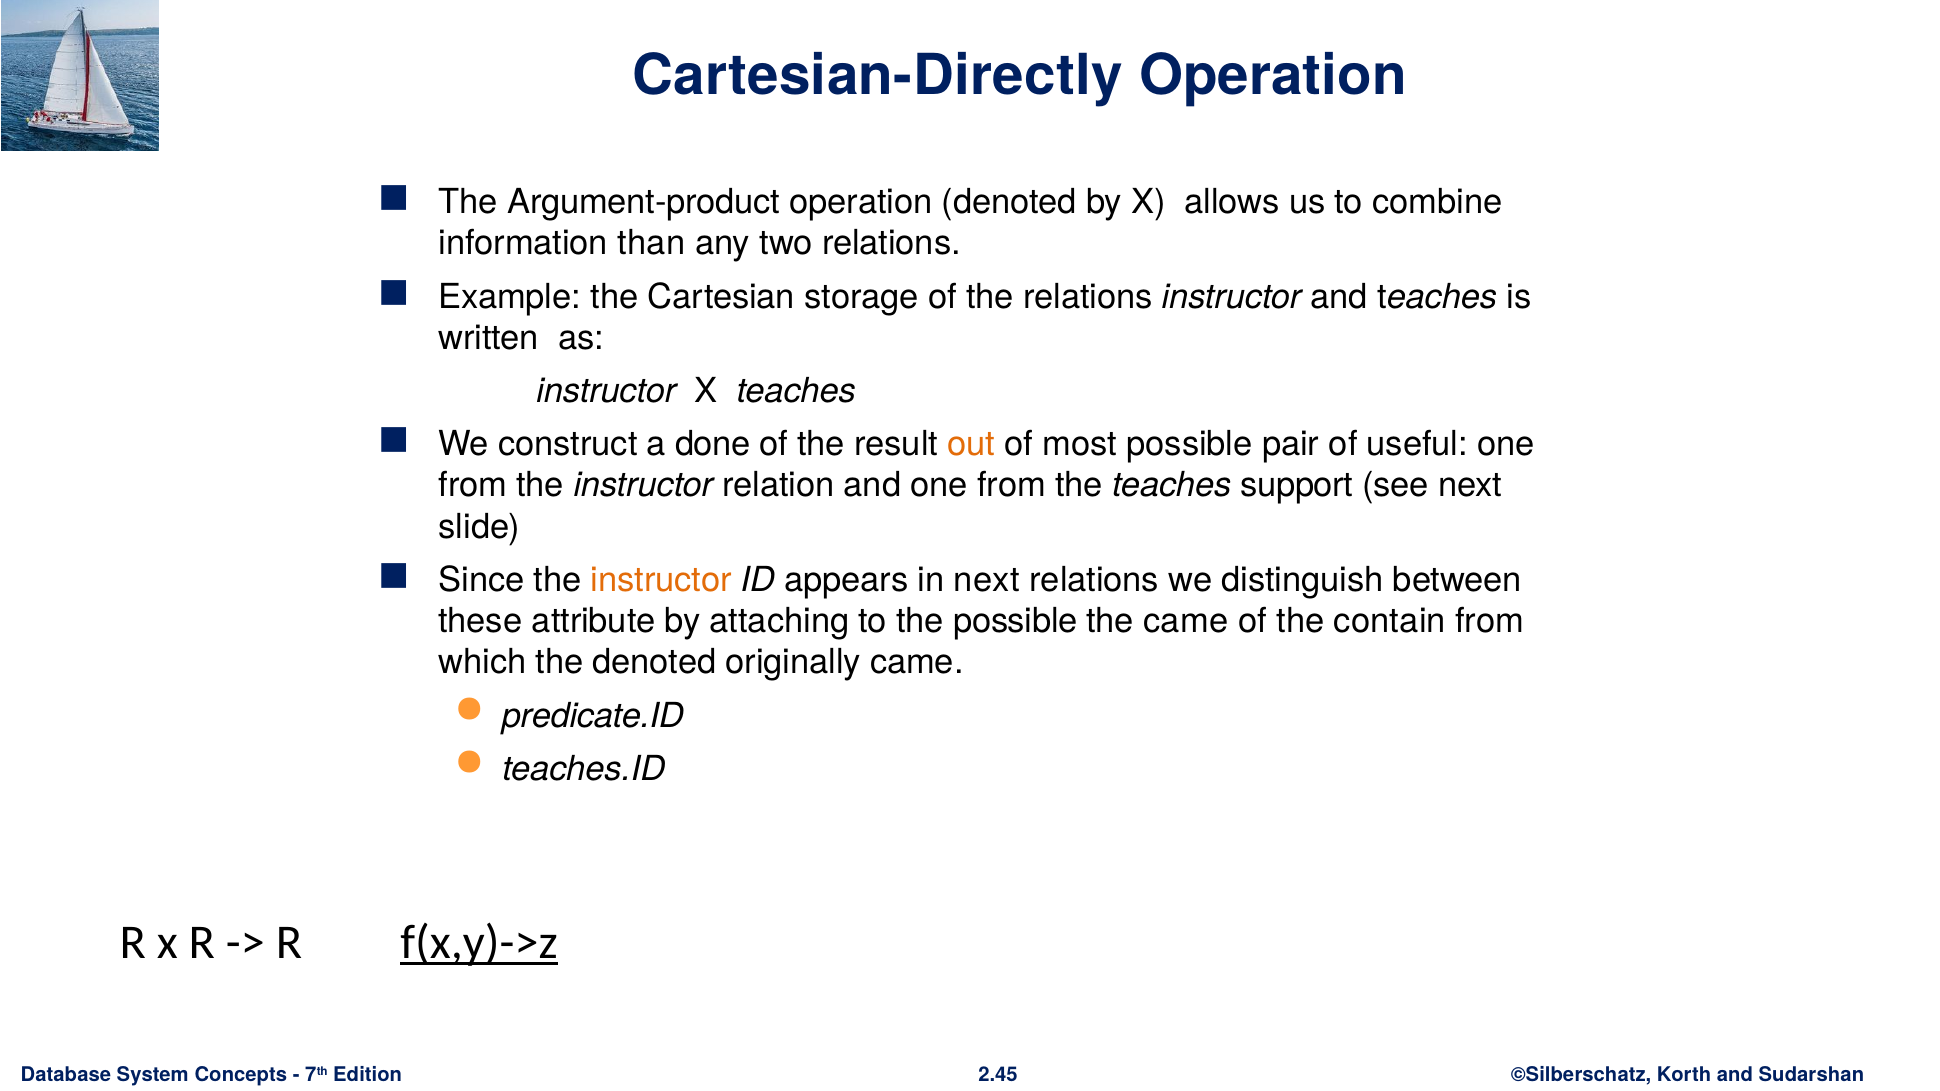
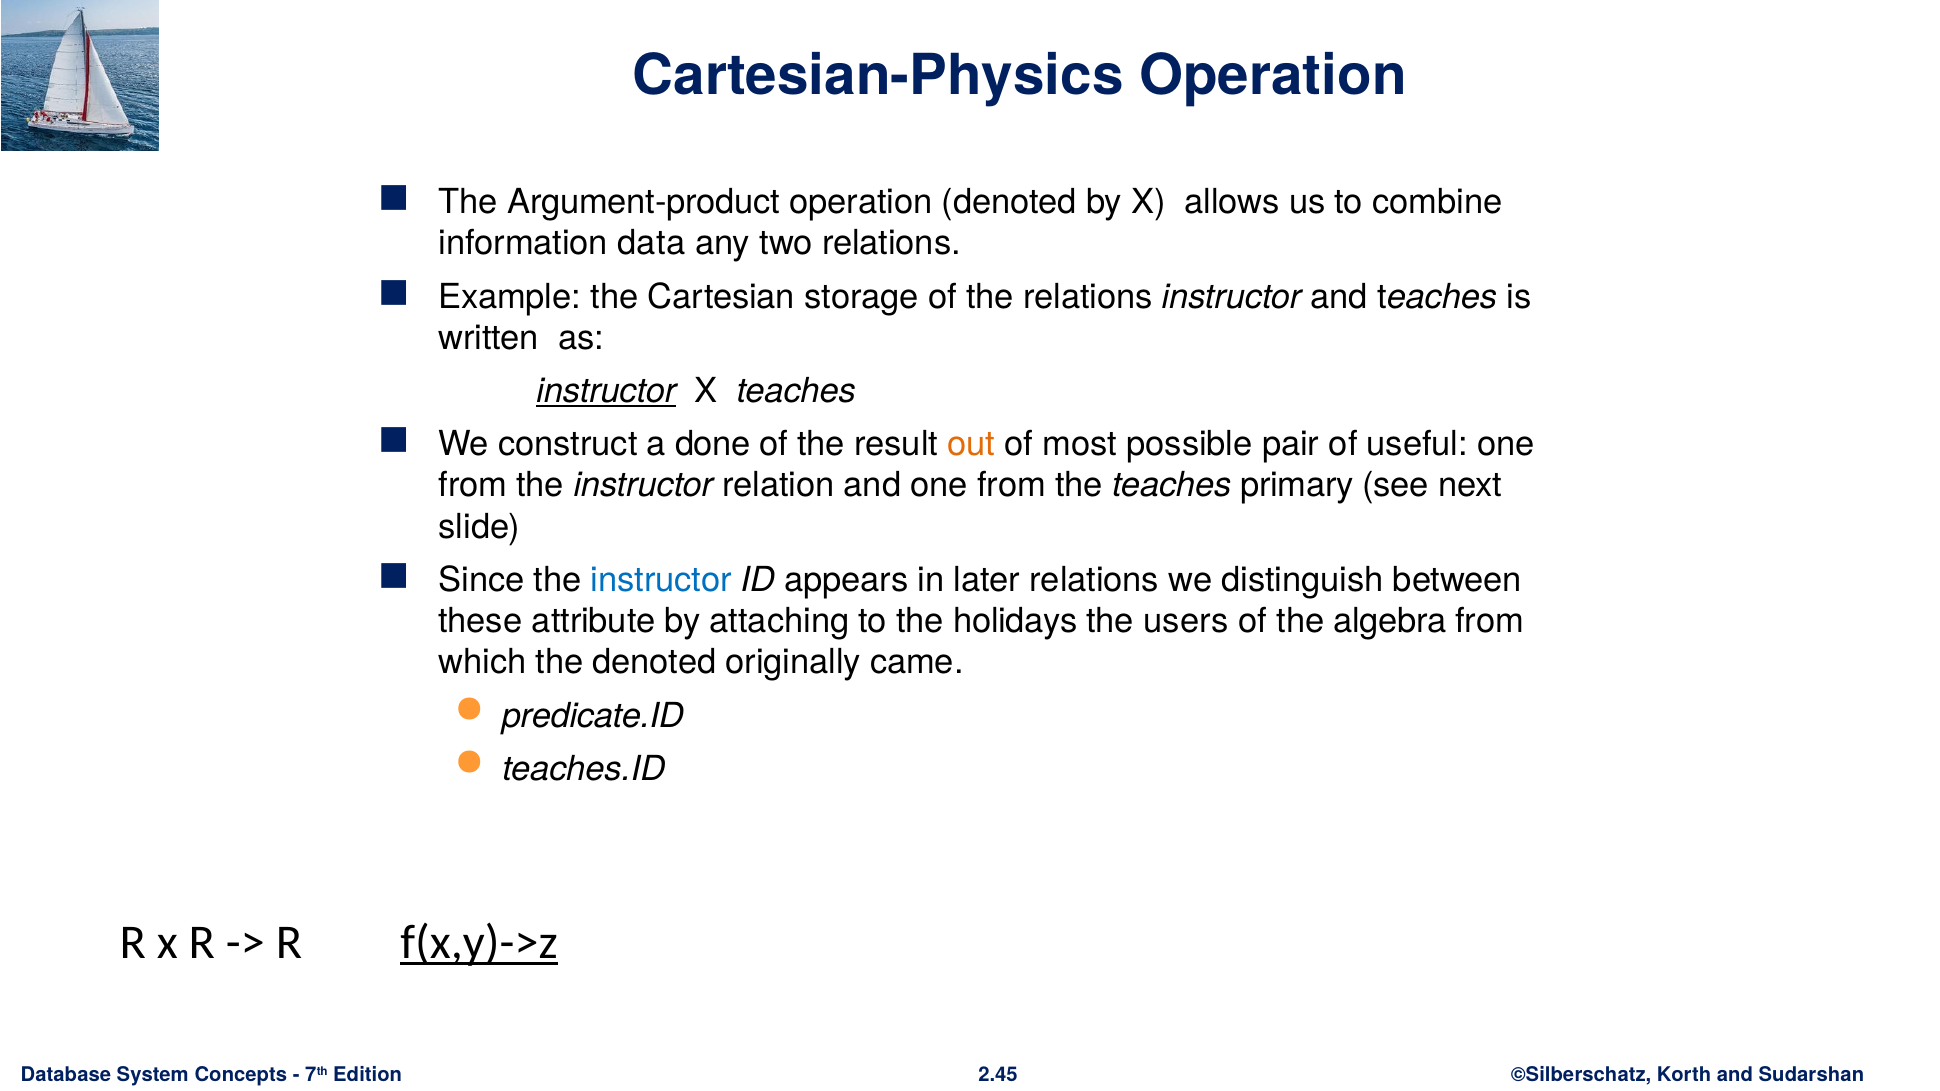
Cartesian-Directly: Cartesian-Directly -> Cartesian-Physics (878, 76)
than: than -> data (651, 243)
instructor underline: none -> present (606, 391)
support: support -> primary (1297, 486)
instructor colour: orange -> blue (661, 580)
in next: next -> later (987, 580)
the possible: possible -> holidays (1015, 621)
the came: came -> users (1186, 621)
contain: contain -> algebra (1390, 621)
